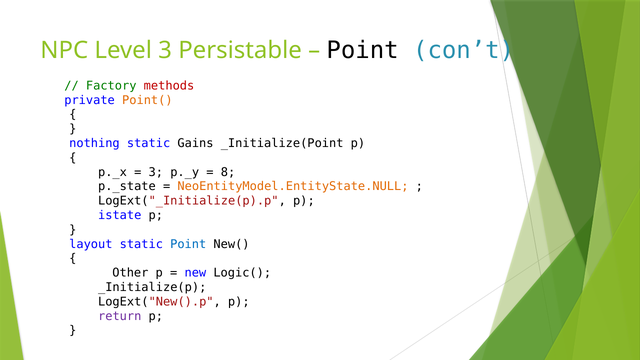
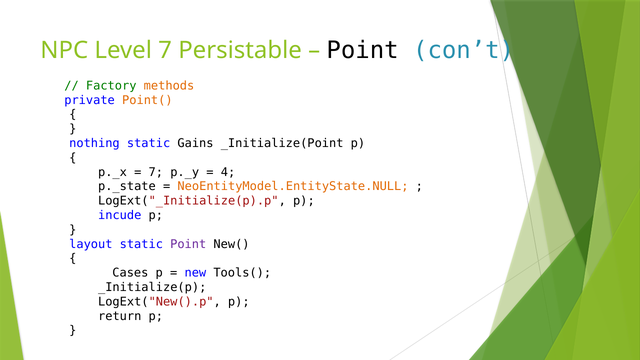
Level 3: 3 -> 7 (165, 50)
methods colour: red -> orange (169, 86)
3: 3 -> 7 (156, 172)
8: 8 -> 4 (228, 172)
istate: istate -> incude (120, 215)
Point colour: blue -> purple (188, 244)
Other: Other -> Cases (130, 273)
Logic(: Logic( -> Tools( (242, 273)
return colour: purple -> black (120, 316)
